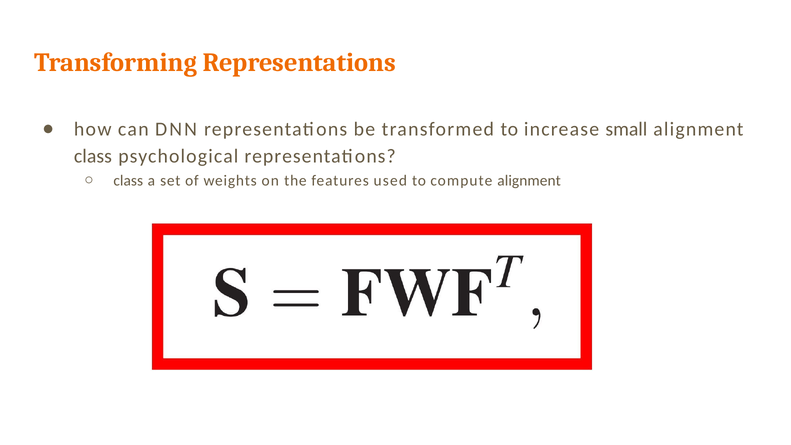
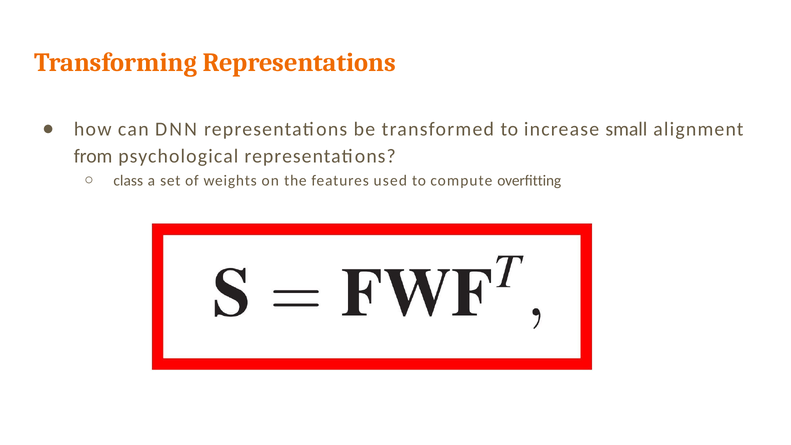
class: class -> from (93, 156)
compute alignment: alignment -> overﬁtting (529, 181)
